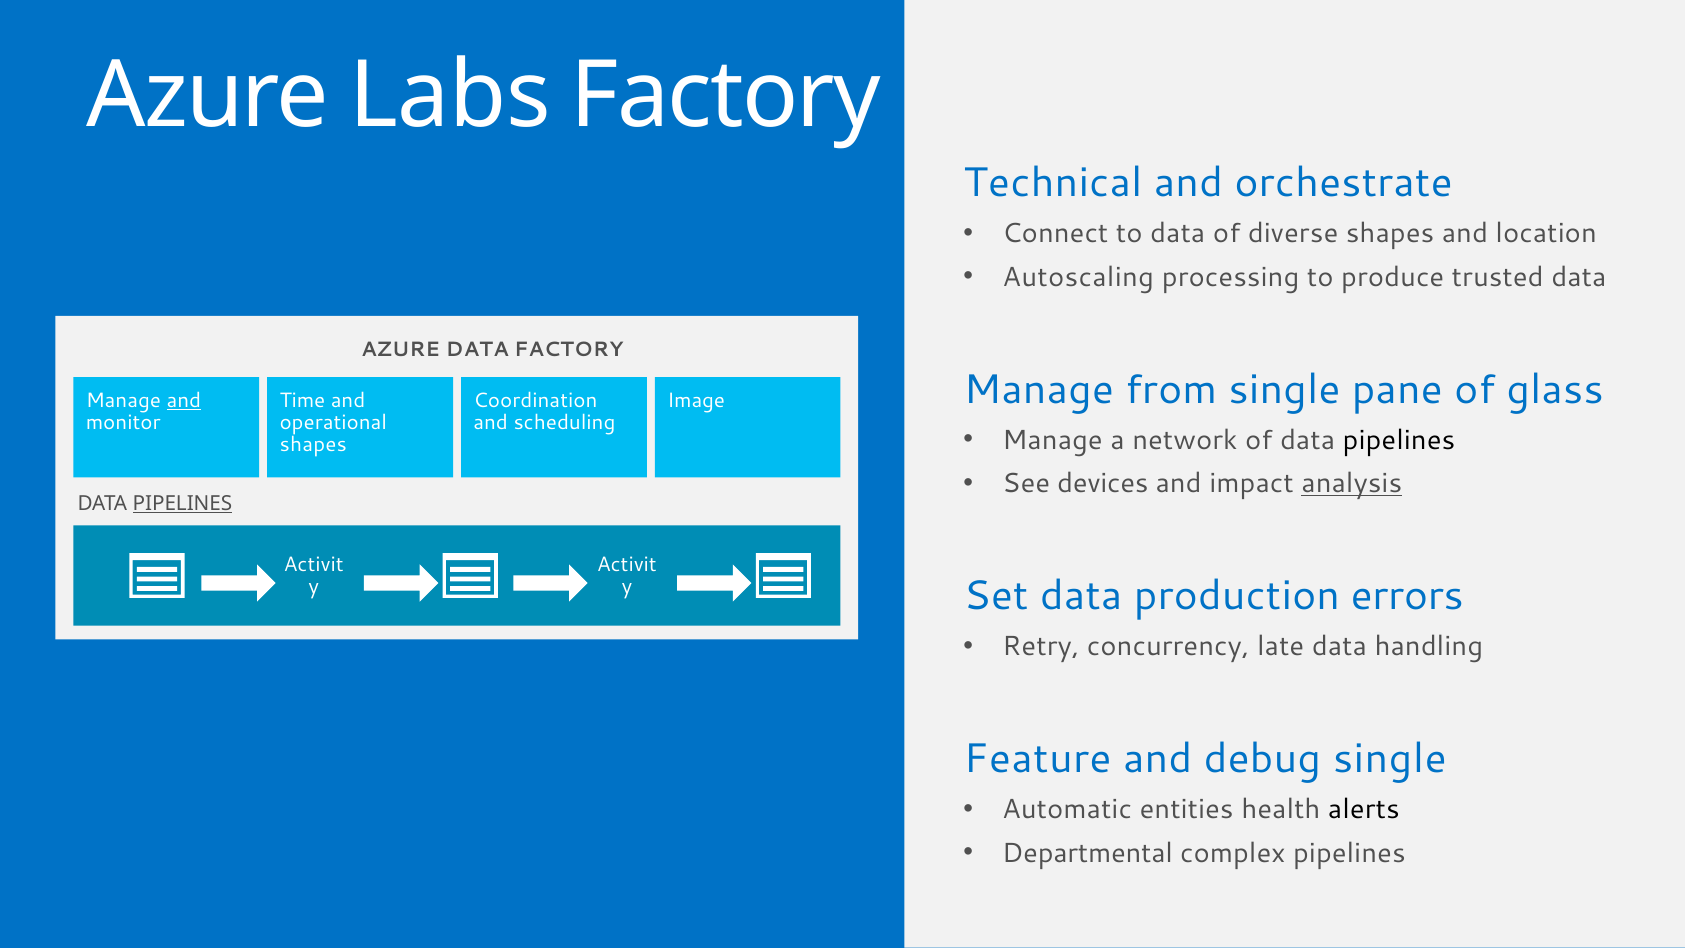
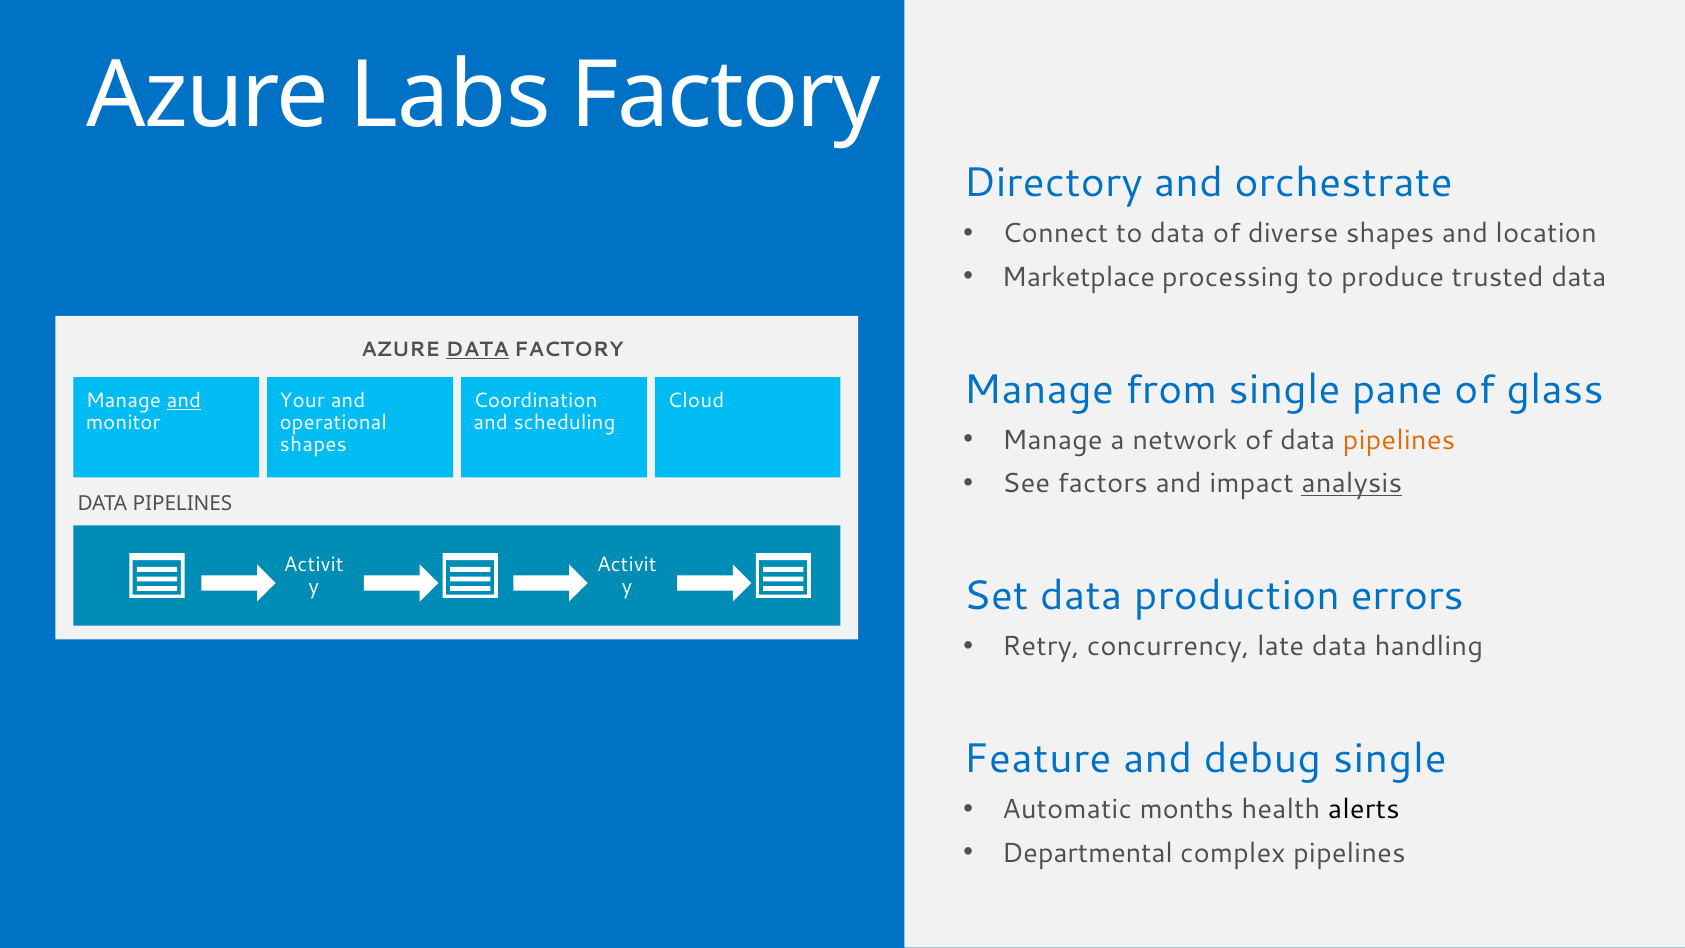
Technical: Technical -> Directory (1053, 183)
Autoscaling: Autoscaling -> Marketplace (1078, 277)
DATA underline: none -> present (477, 350)
Time: Time -> Your (302, 401)
Image: Image -> Cloud (696, 401)
pipelines colour: black -> orange (1399, 440)
devices: devices -> factors (1103, 484)
PIPELINES underline: present -> none (182, 504)
entities: entities -> months (1187, 810)
